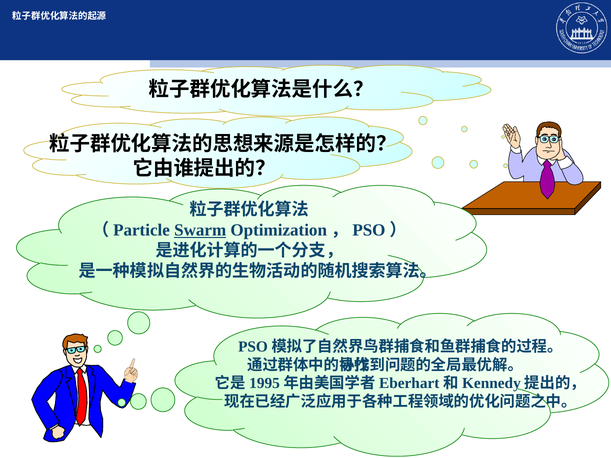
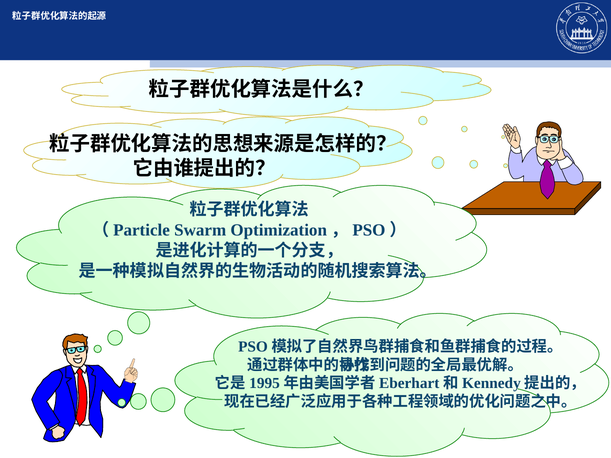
Swarm underline: present -> none (200, 230)
